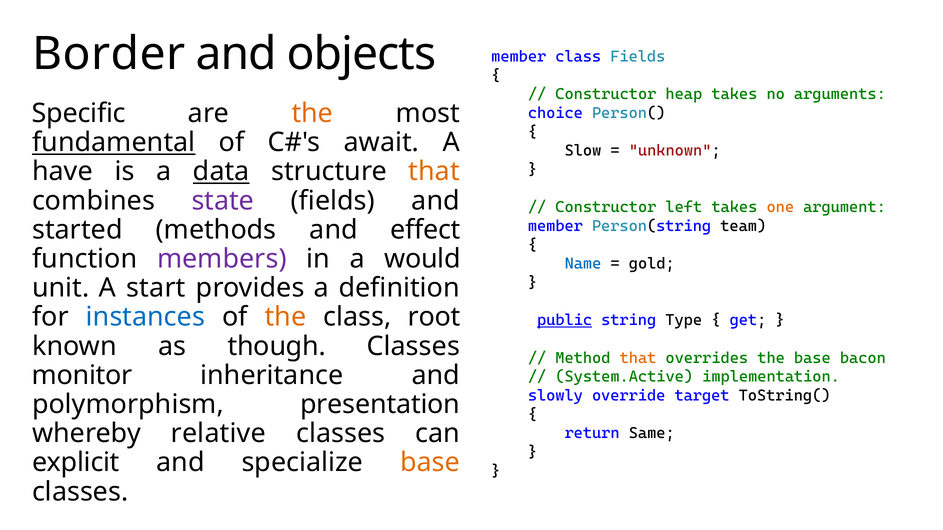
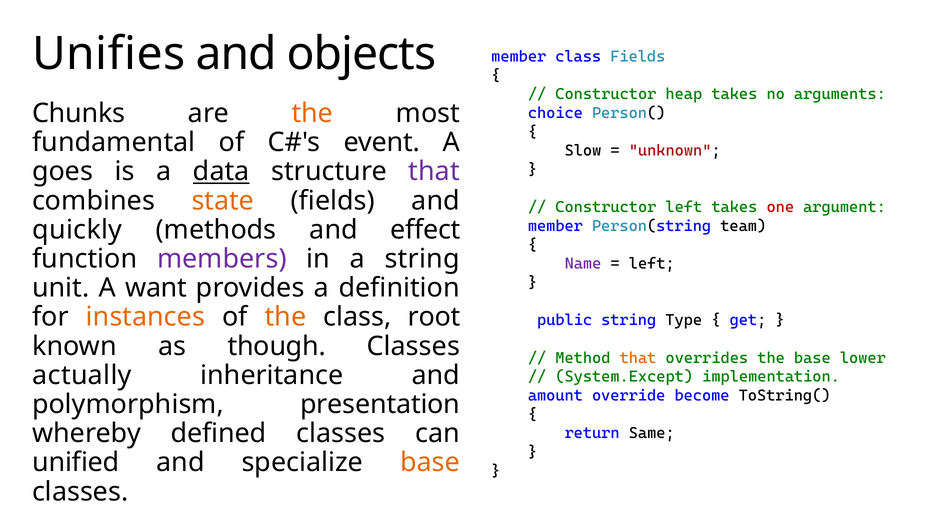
Border: Border -> Unifies (109, 54)
Specific: Specific -> Chunks (79, 113)
fundamental underline: present -> none (114, 143)
await: await -> event (382, 143)
have: have -> goes (63, 172)
that colour: orange -> purple (434, 172)
state colour: purple -> orange (223, 201)
one colour: orange -> red (780, 207)
started: started -> quickly (77, 230)
a would: would -> string (422, 259)
Name colour: blue -> purple (583, 264)
gold: gold -> left (652, 264)
start: start -> want (156, 288)
instances colour: blue -> orange (145, 317)
public underline: present -> none (565, 321)
bacon: bacon -> lower (863, 358)
monitor: monitor -> actually (82, 376)
System.Active: System.Active -> System.Except (624, 377)
slowly: slowly -> amount (555, 396)
target: target -> become (702, 396)
relative: relative -> defined (219, 434)
explicit: explicit -> unified (76, 463)
